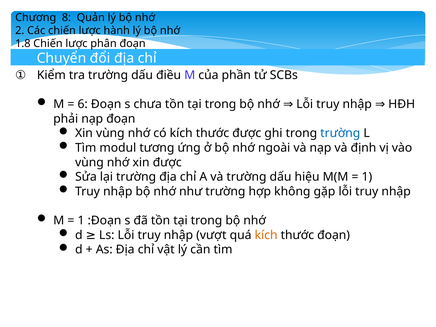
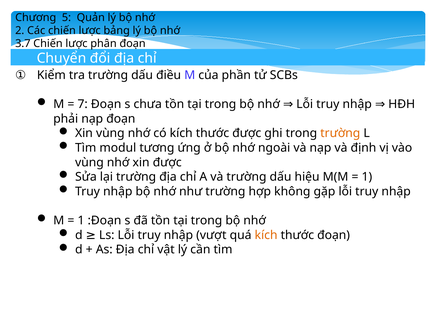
8: 8 -> 5 (66, 17)
hành: hành -> bảng (117, 31)
1.8: 1.8 -> 3.7 (23, 44)
6: 6 -> 7 (83, 104)
trường colour: blue -> orange (340, 133)
